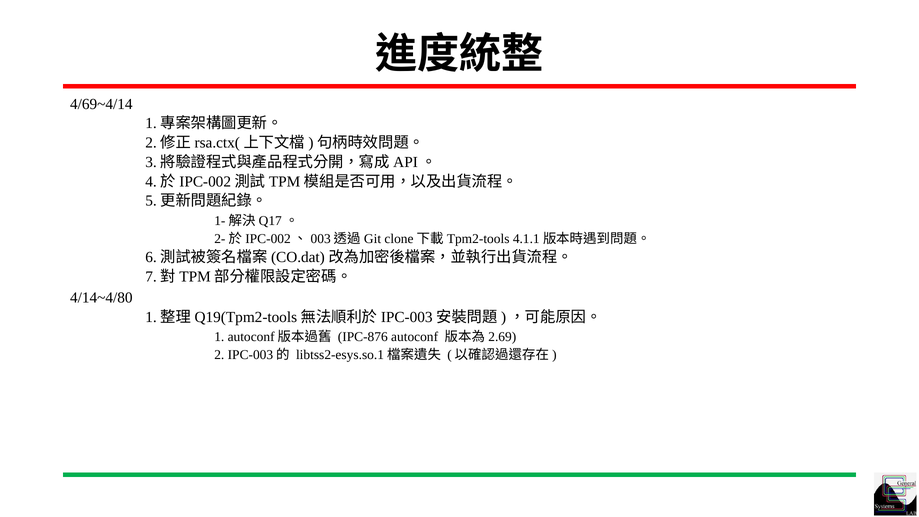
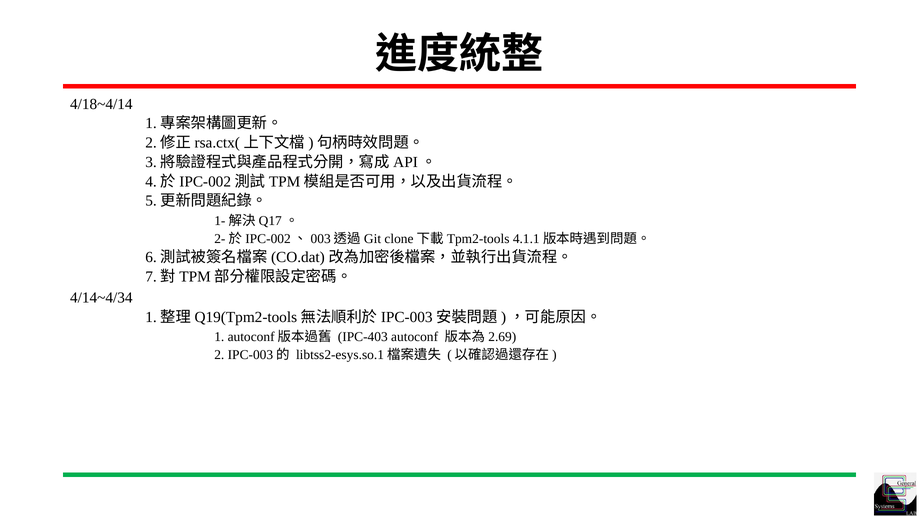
4/69~4/14: 4/69~4/14 -> 4/18~4/14 (101, 104)
4/14~4/80: 4/14~4/80 -> 4/14~4/34 (101, 298)
IPC-876: IPC-876 -> IPC-403 (363, 337)
